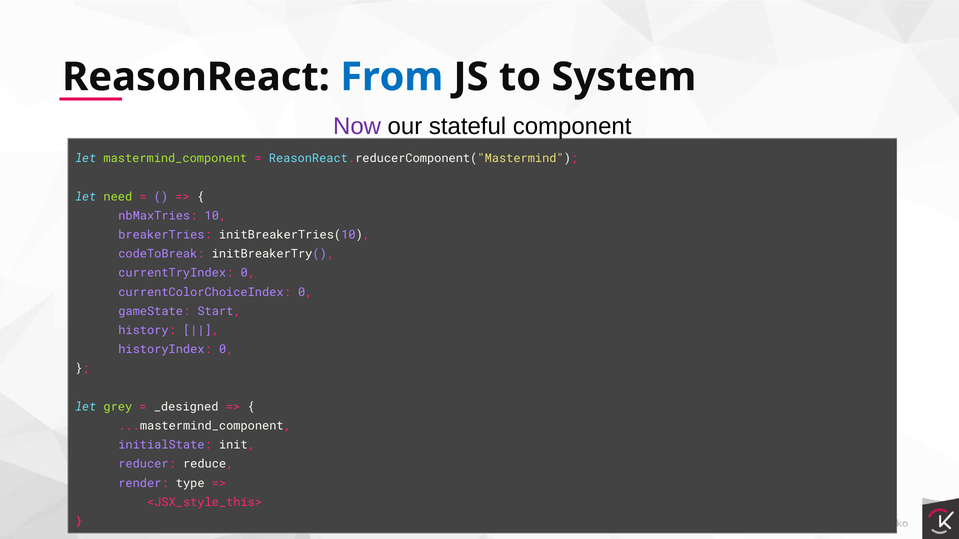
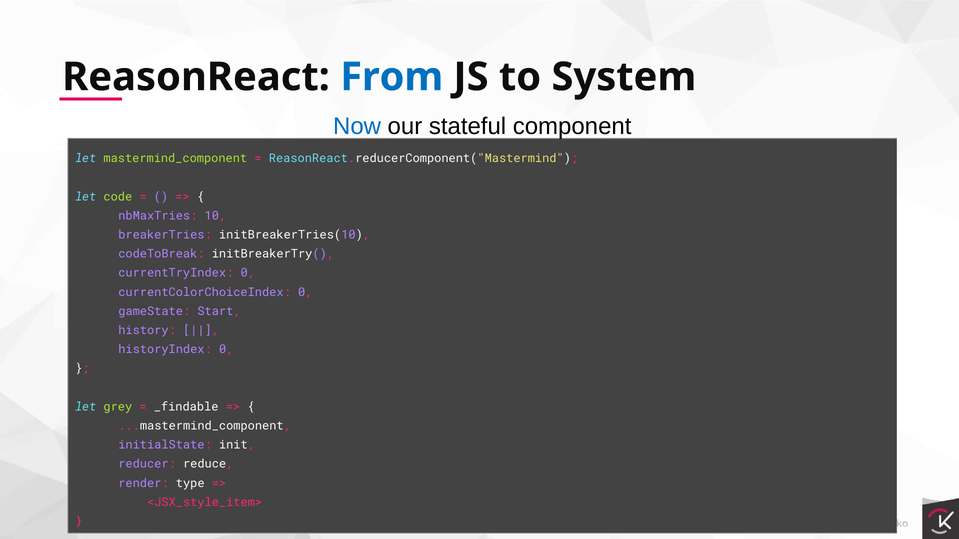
Now colour: purple -> blue (357, 126)
need: need -> code (118, 197)
_designed: _designed -> _findable (186, 407)
<JSX_style_this>: <JSX_style_this> -> <JSX_style_item> (205, 503)
